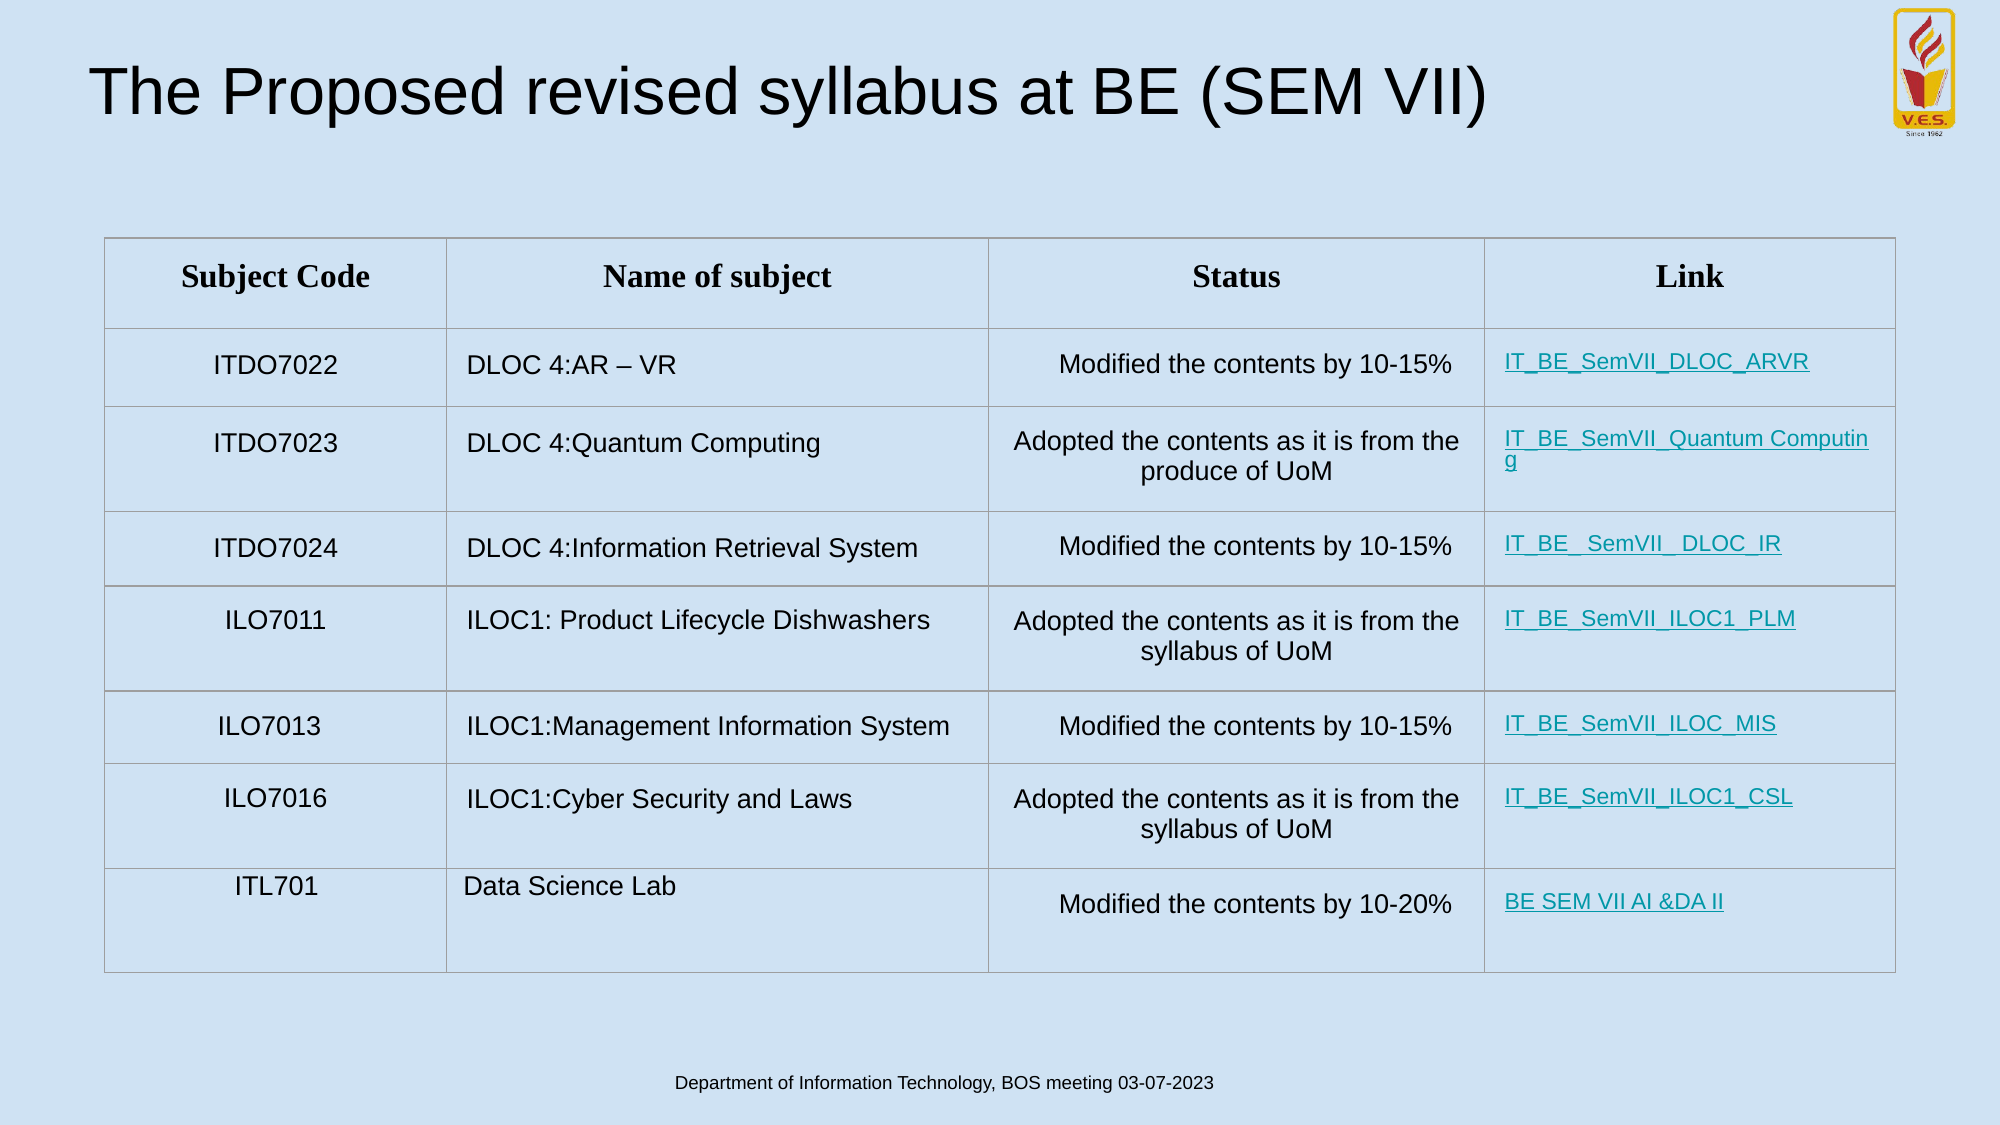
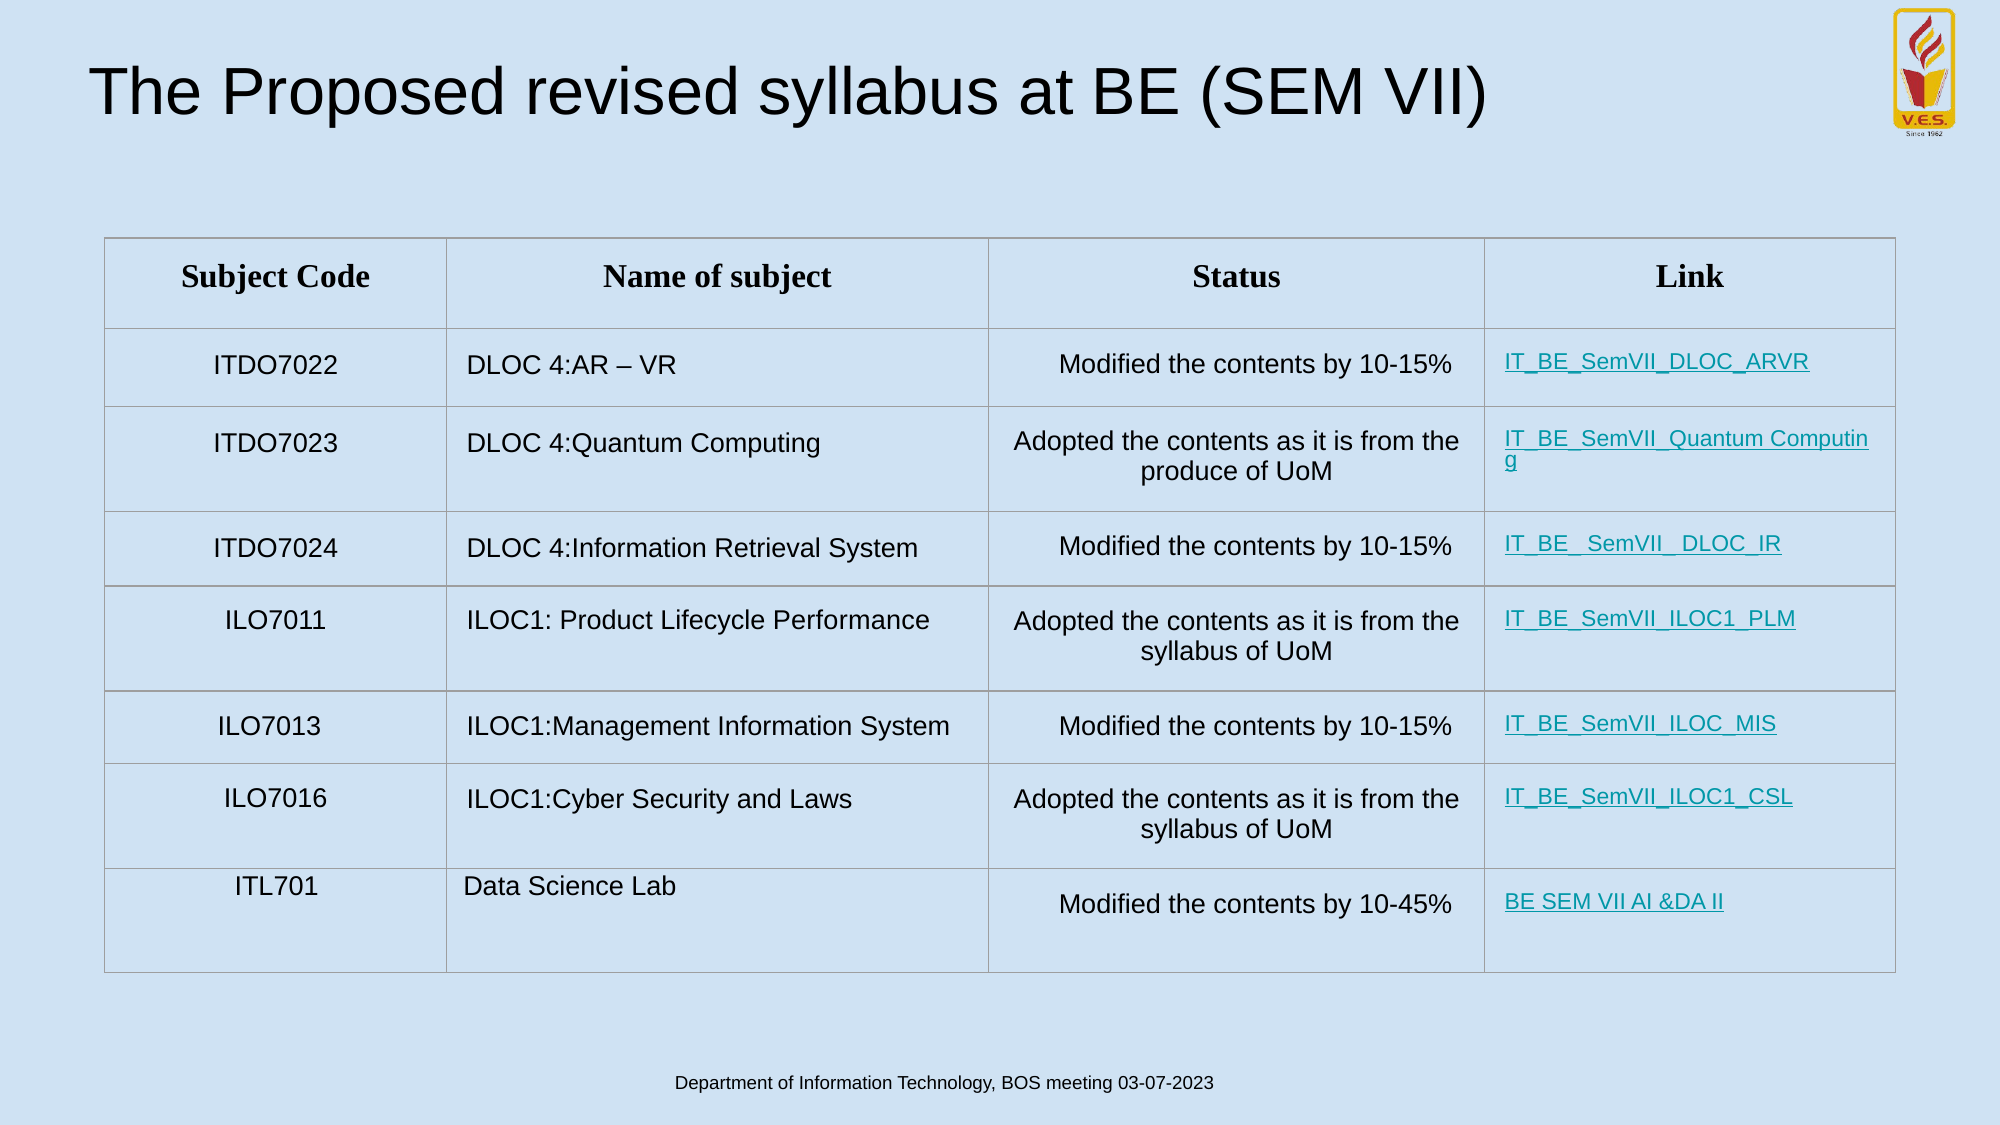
Dishwashers: Dishwashers -> Performance (852, 621)
10-20%: 10-20% -> 10-45% (1406, 904)
